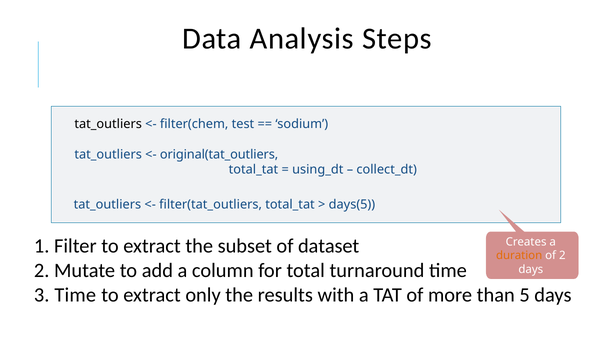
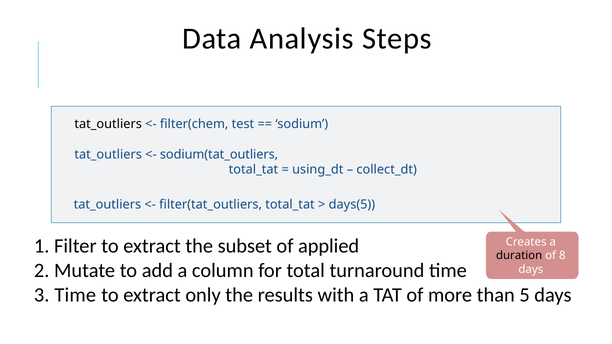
original(tat_outliers: original(tat_outliers -> sodium(tat_outliers (219, 155)
dataset: dataset -> applied (329, 246)
duration colour: orange -> black (519, 256)
of 2: 2 -> 8 (562, 256)
